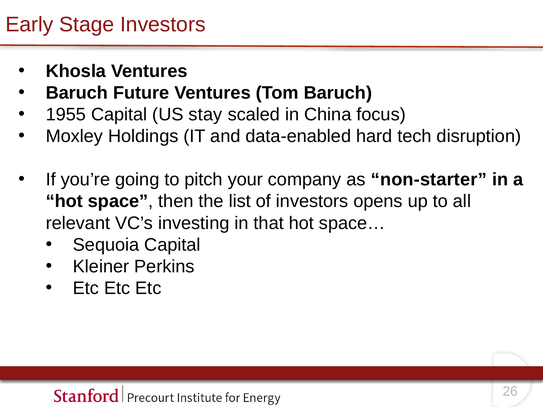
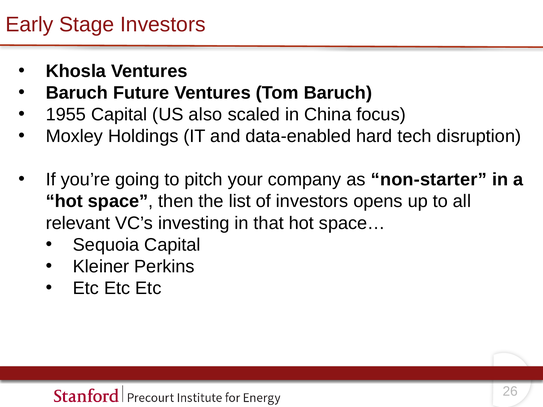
stay: stay -> also (206, 115)
